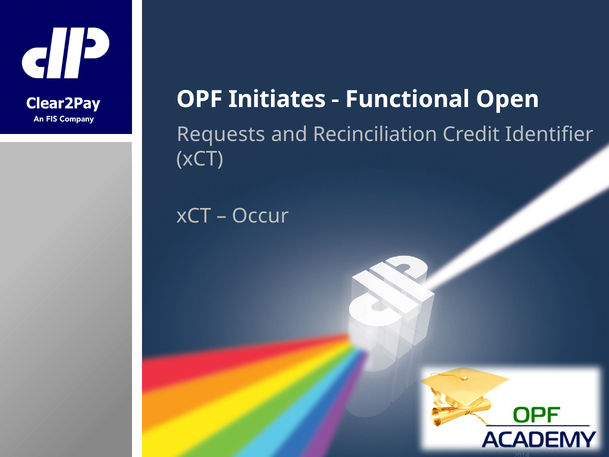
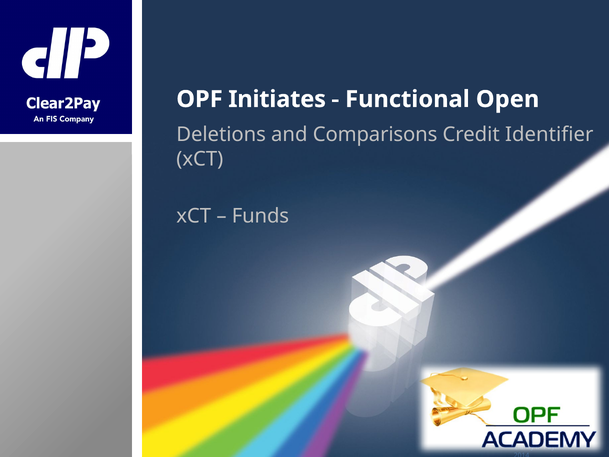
Requests: Requests -> Deletions (221, 135)
Recinciliation: Recinciliation -> Comparisons (375, 135)
Occur: Occur -> Funds (260, 216)
